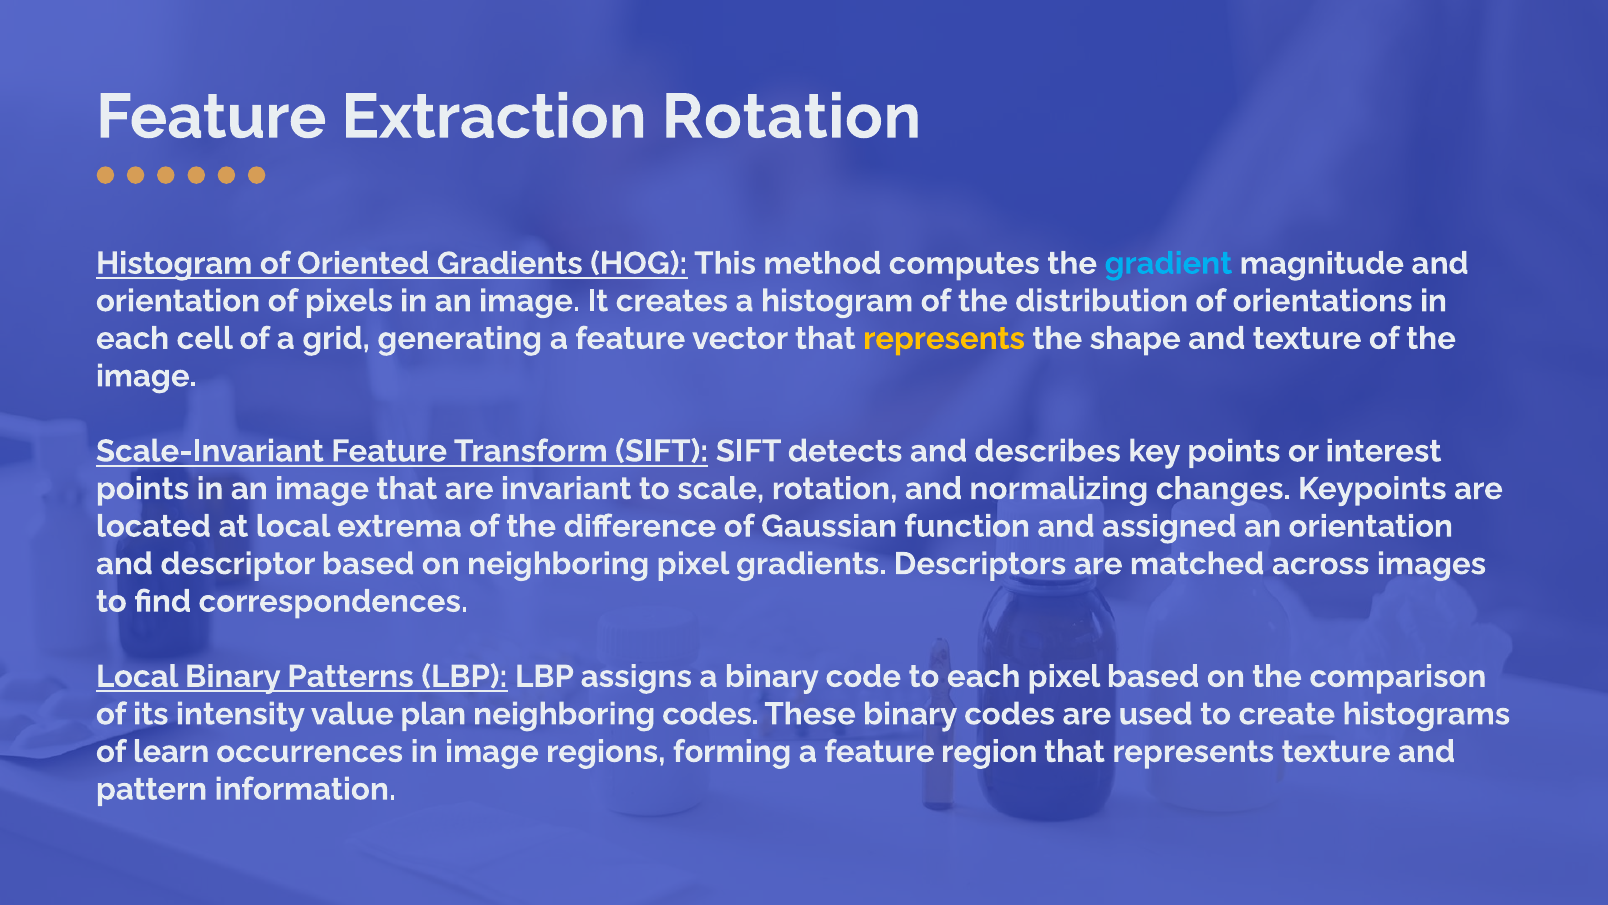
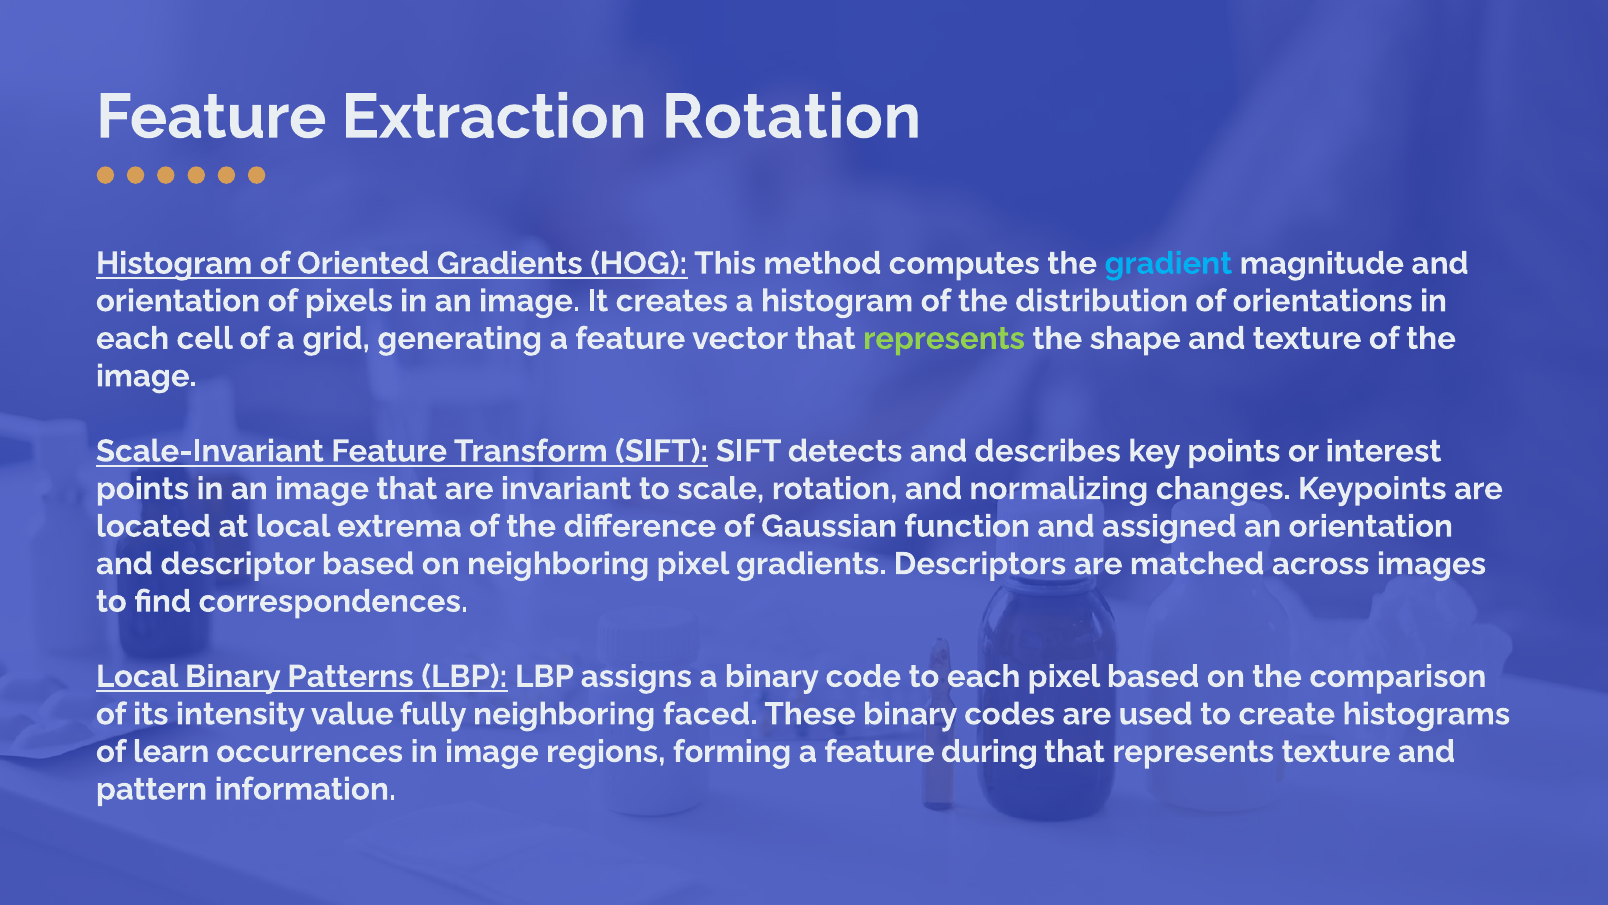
represents colour: yellow -> light green (944, 338)
plan: plan -> fully (433, 714)
neighboring codes: codes -> faced (710, 714)
region: region -> during (989, 751)
